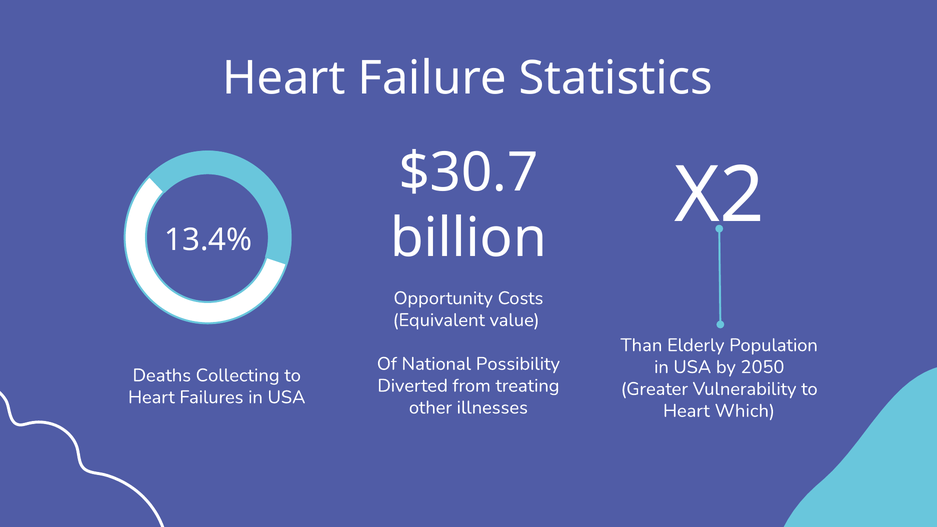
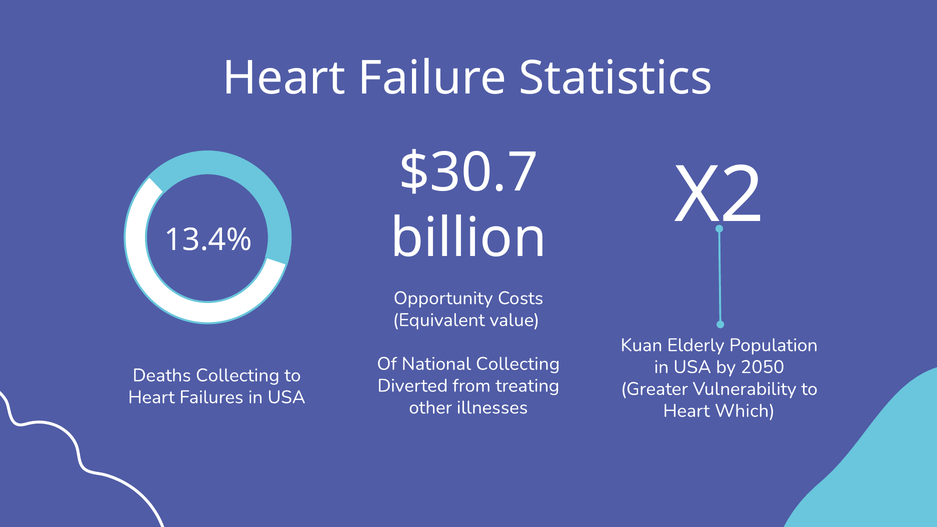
Than: Than -> Kuan (641, 345)
National Possibility: Possibility -> Collecting (518, 364)
